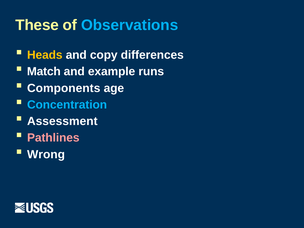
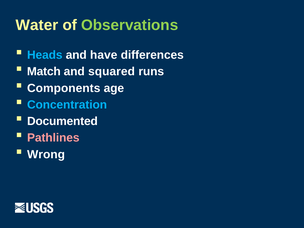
These: These -> Water (37, 25)
Observations colour: light blue -> light green (130, 25)
Heads colour: yellow -> light blue (45, 55)
copy: copy -> have (104, 55)
example: example -> squared (112, 72)
Assessment: Assessment -> Documented (62, 121)
